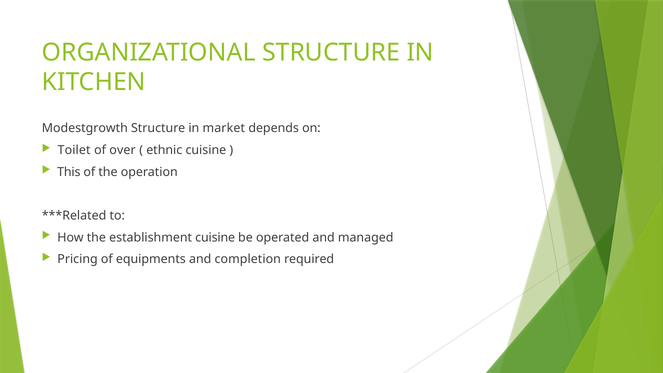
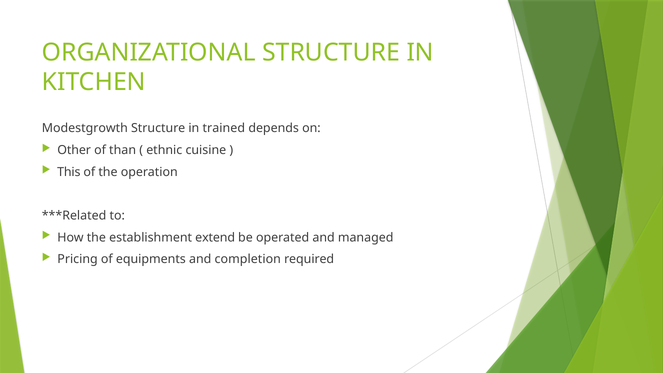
market: market -> trained (224, 128)
Toilet: Toilet -> Other (74, 150)
over: over -> than (123, 150)
establishment cuisine: cuisine -> extend (215, 237)
